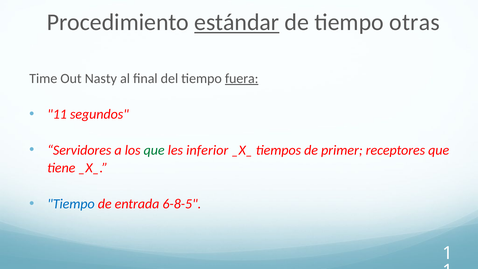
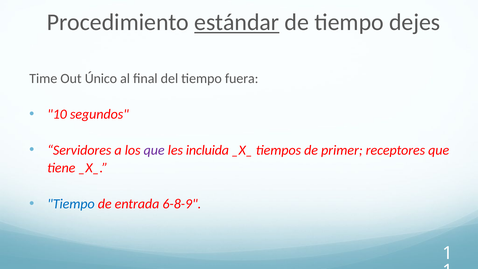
otras: otras -> dejes (415, 22)
Nasty: Nasty -> Único (101, 79)
fuera underline: present -> none (242, 79)
11: 11 -> 10 (57, 114)
que colour: green -> purple (154, 150)
inferior: inferior -> incluida (207, 150)
6-8-5: 6-8-5 -> 6-8-9 (182, 204)
